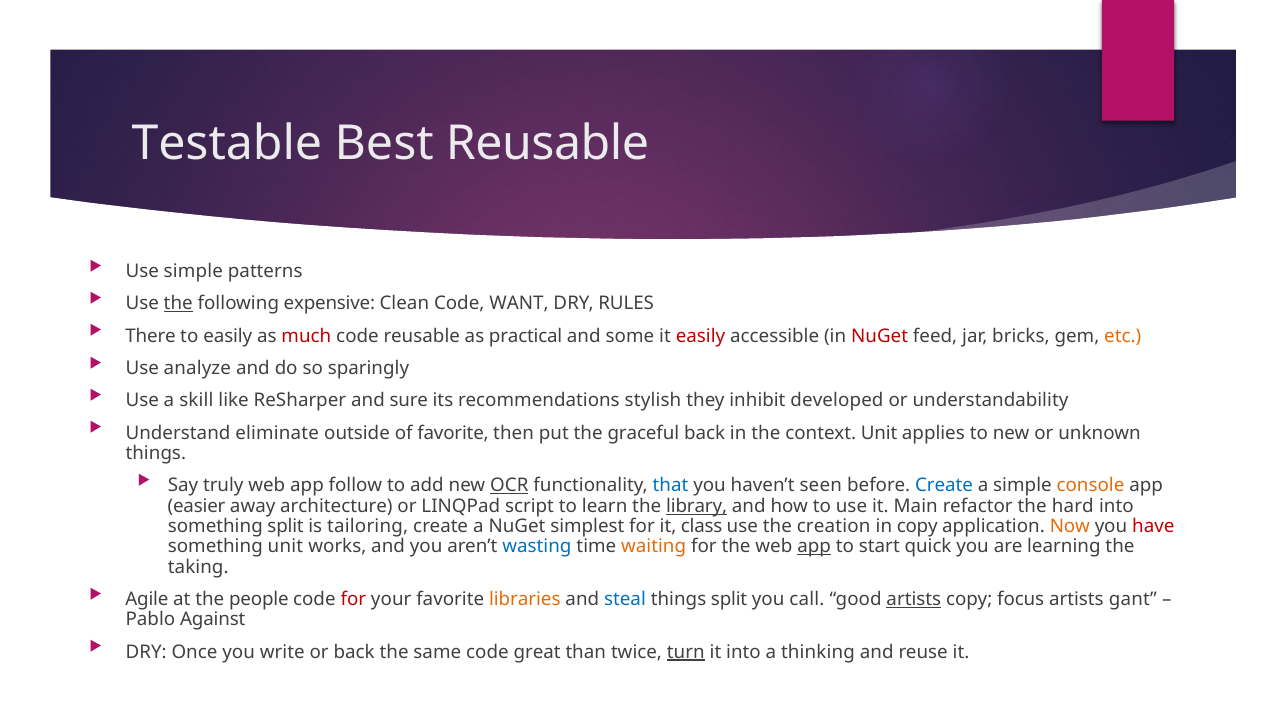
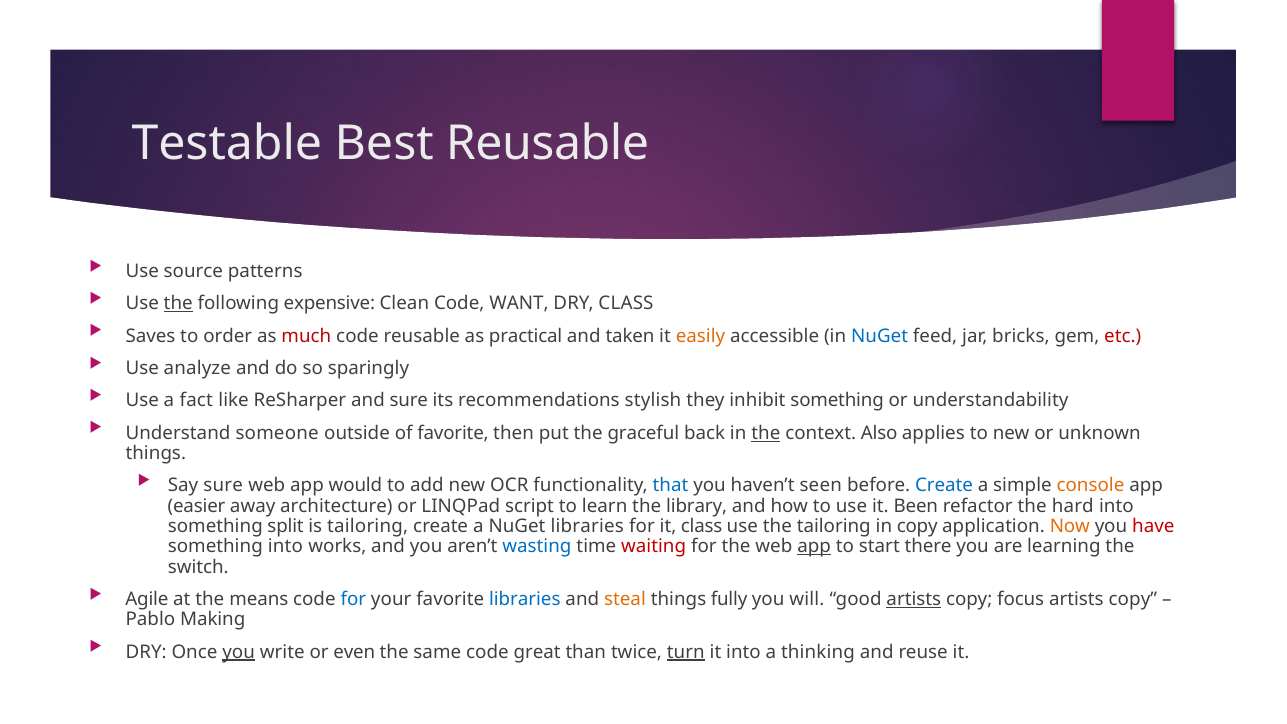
Use simple: simple -> source (193, 271)
DRY RULES: RULES -> CLASS (626, 304)
There: There -> Saves (151, 336)
to easily: easily -> order (228, 336)
some: some -> taken (630, 336)
easily colour: red -> orange (701, 336)
NuGet colour: red -> blue (880, 336)
etc colour: orange -> red (1123, 336)
skill: skill -> fact (196, 401)
inhibit developed: developed -> something (837, 401)
eliminate: eliminate -> someone (277, 433)
the underline: none -> present (766, 433)
context Unit: Unit -> Also (879, 433)
Say truly: truly -> sure (223, 486)
follow: follow -> would (355, 486)
OCR underline: present -> none (509, 486)
library underline: present -> none (697, 506)
Main: Main -> Been (916, 506)
NuGet simplest: simplest -> libraries (587, 526)
the creation: creation -> tailoring (834, 526)
something unit: unit -> into (285, 547)
waiting colour: orange -> red (654, 547)
quick: quick -> there (928, 547)
taking: taking -> switch (198, 567)
people: people -> means (259, 599)
for colour: red -> blue (353, 599)
libraries colour: orange -> blue (525, 599)
steal colour: blue -> orange (625, 599)
things split: split -> fully (729, 599)
call: call -> will (807, 599)
gant: gant -> copy (1133, 599)
Against: Against -> Making (213, 619)
you underline: none -> present (239, 652)
or back: back -> even (354, 652)
